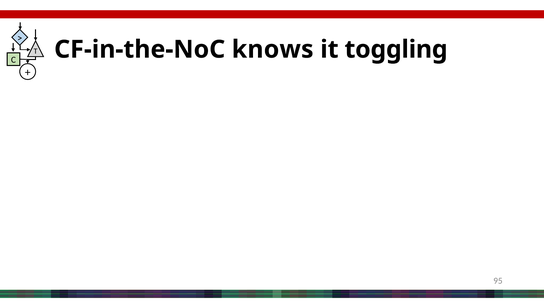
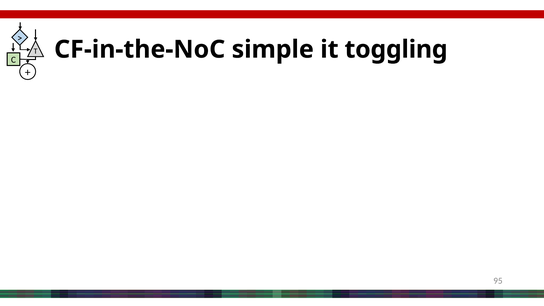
knows: knows -> simple (273, 49)
